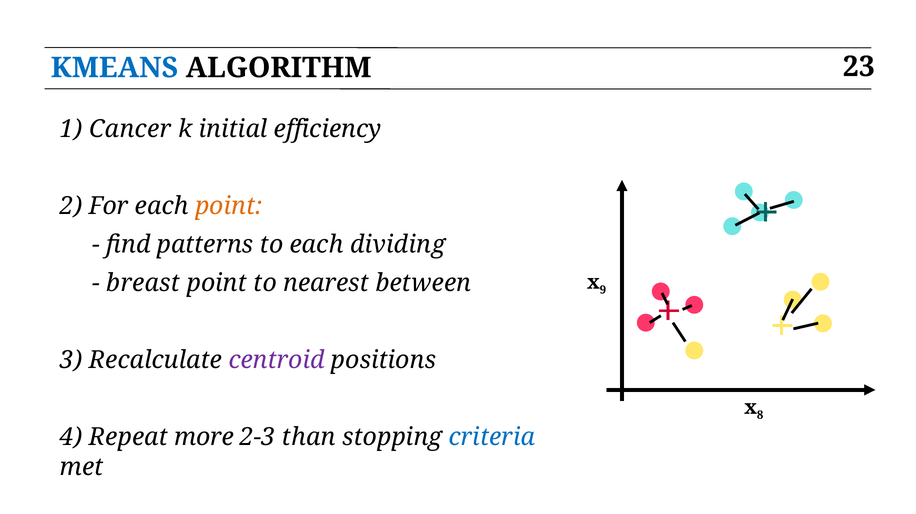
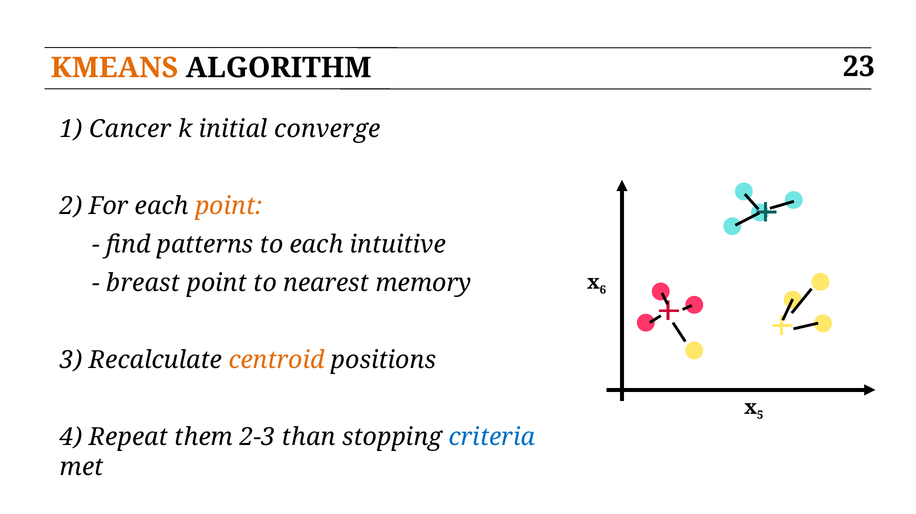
KMEANS colour: blue -> orange (114, 68)
efficiency: efficiency -> converge (328, 129)
dividing: dividing -> intuitive (398, 245)
between: between -> memory (423, 283)
9: 9 -> 6 (603, 290)
centroid colour: purple -> orange (277, 360)
8: 8 -> 5 (760, 415)
more: more -> them (204, 437)
